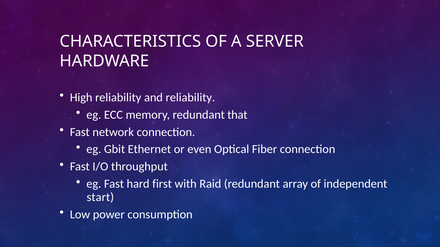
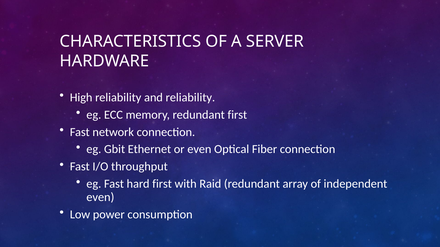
redundant that: that -> first (237, 115)
start: start -> even (100, 197)
